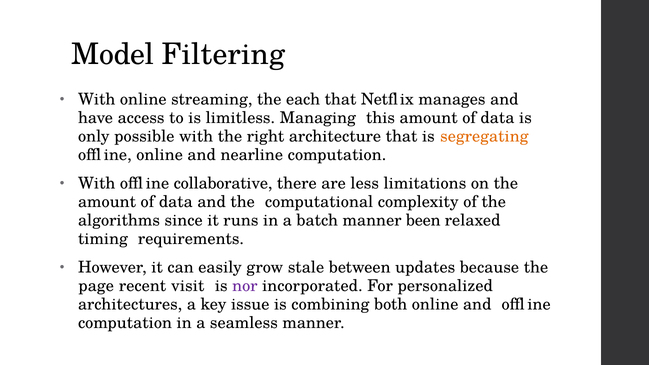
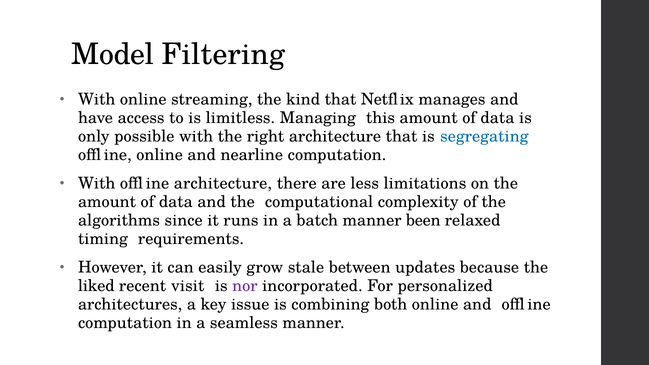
each: each -> kind (303, 99)
segregating colour: orange -> blue (484, 136)
offline collaborative: collaborative -> architecture (223, 183)
page: page -> liked (96, 286)
